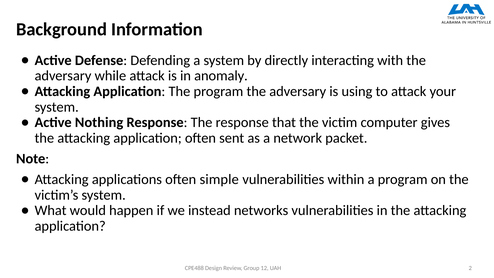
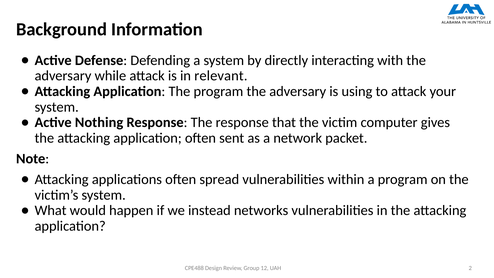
anomaly: anomaly -> relevant (221, 76)
simple: simple -> spread (219, 179)
